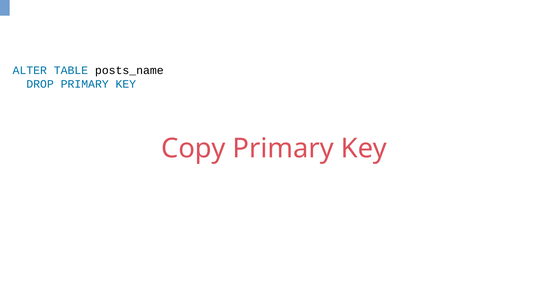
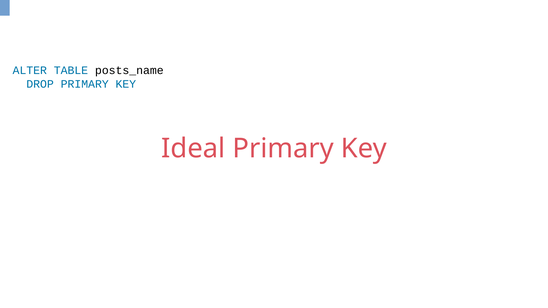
Copy: Copy -> Ideal (193, 149)
